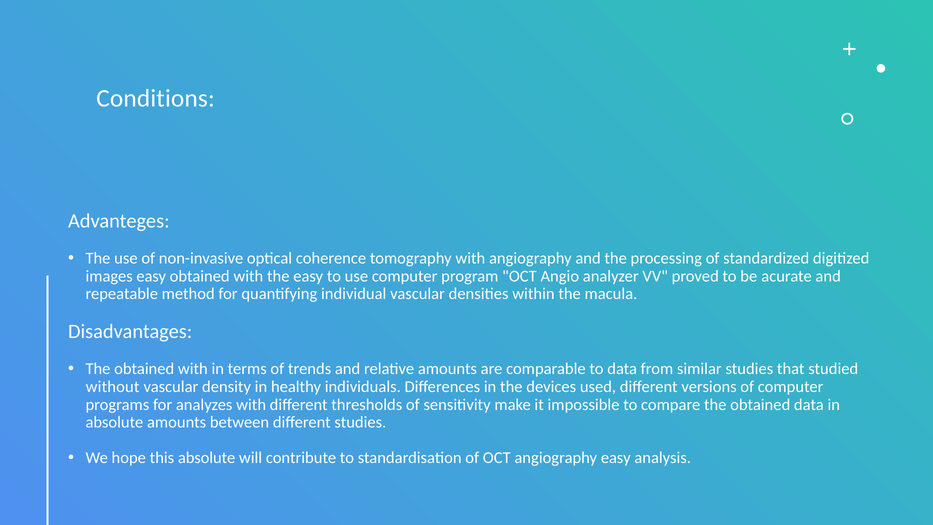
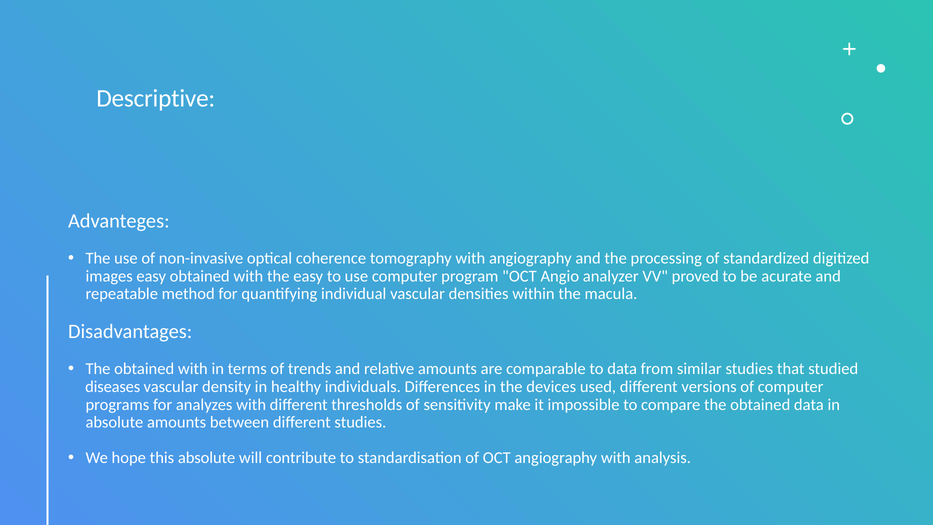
Conditions: Conditions -> Descriptive (156, 98)
without: without -> diseases (113, 387)
angiography easy: easy -> with (616, 458)
